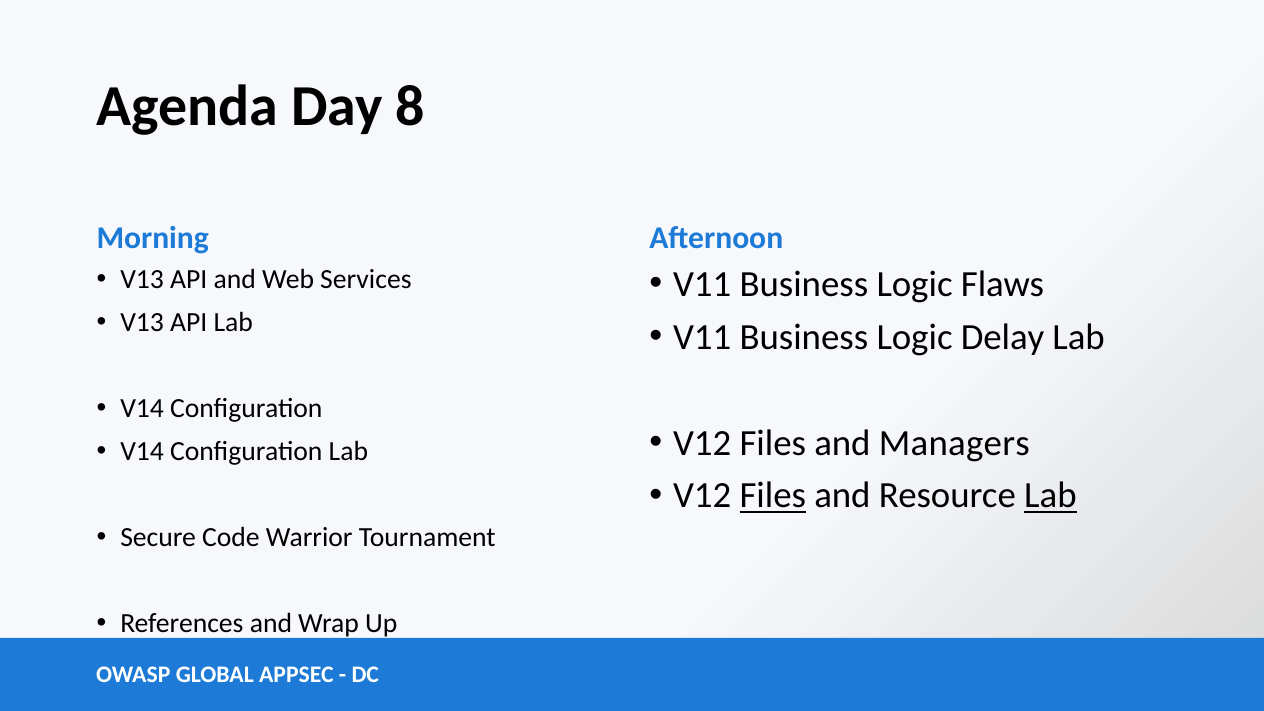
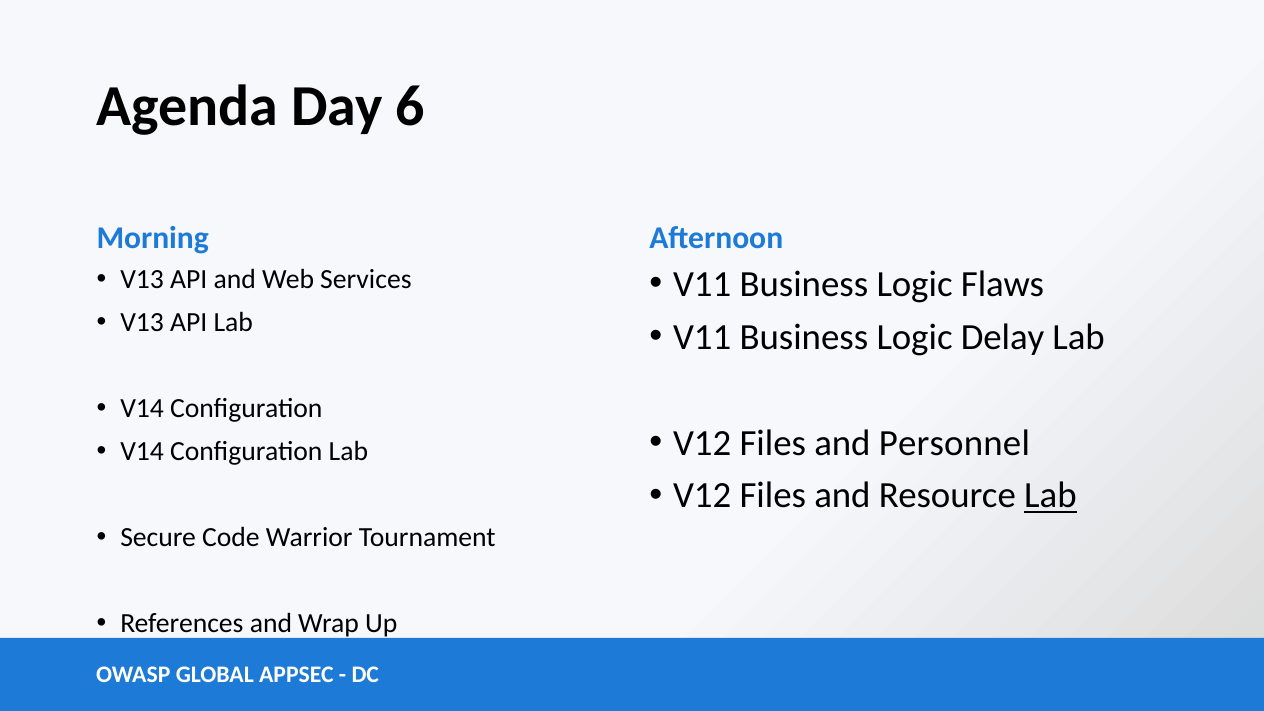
8: 8 -> 6 (411, 106)
Managers: Managers -> Personnel (954, 443)
Files underline: present -> none (773, 496)
